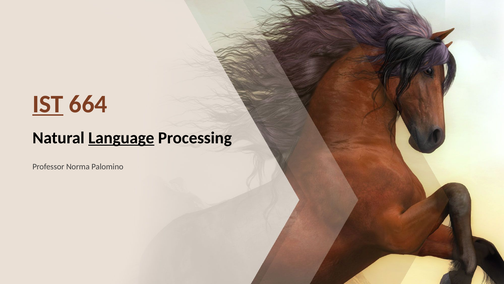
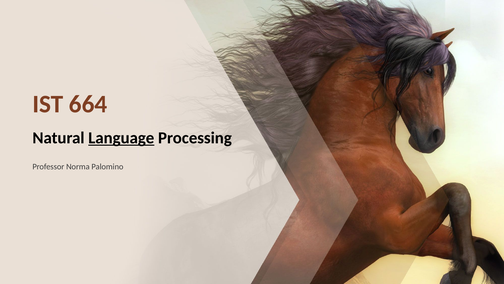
IST underline: present -> none (48, 104)
